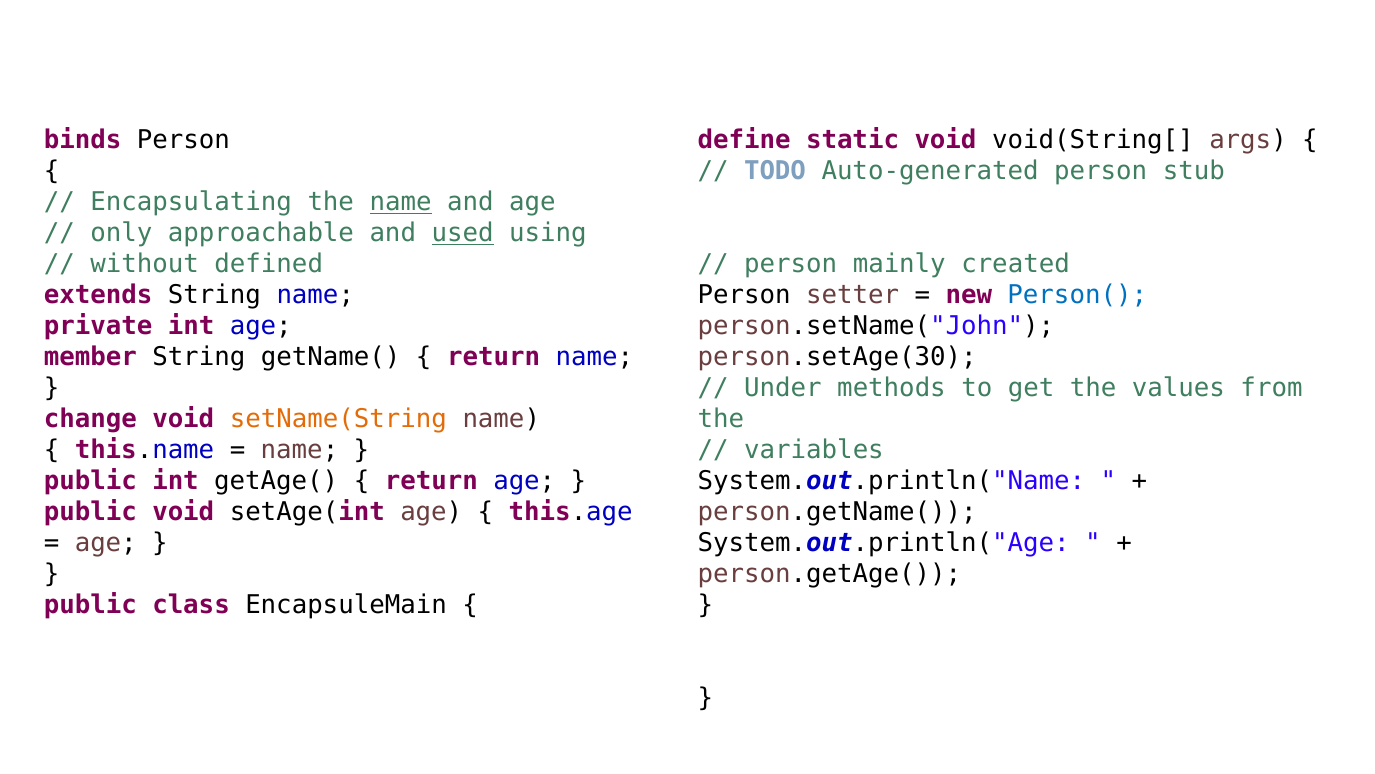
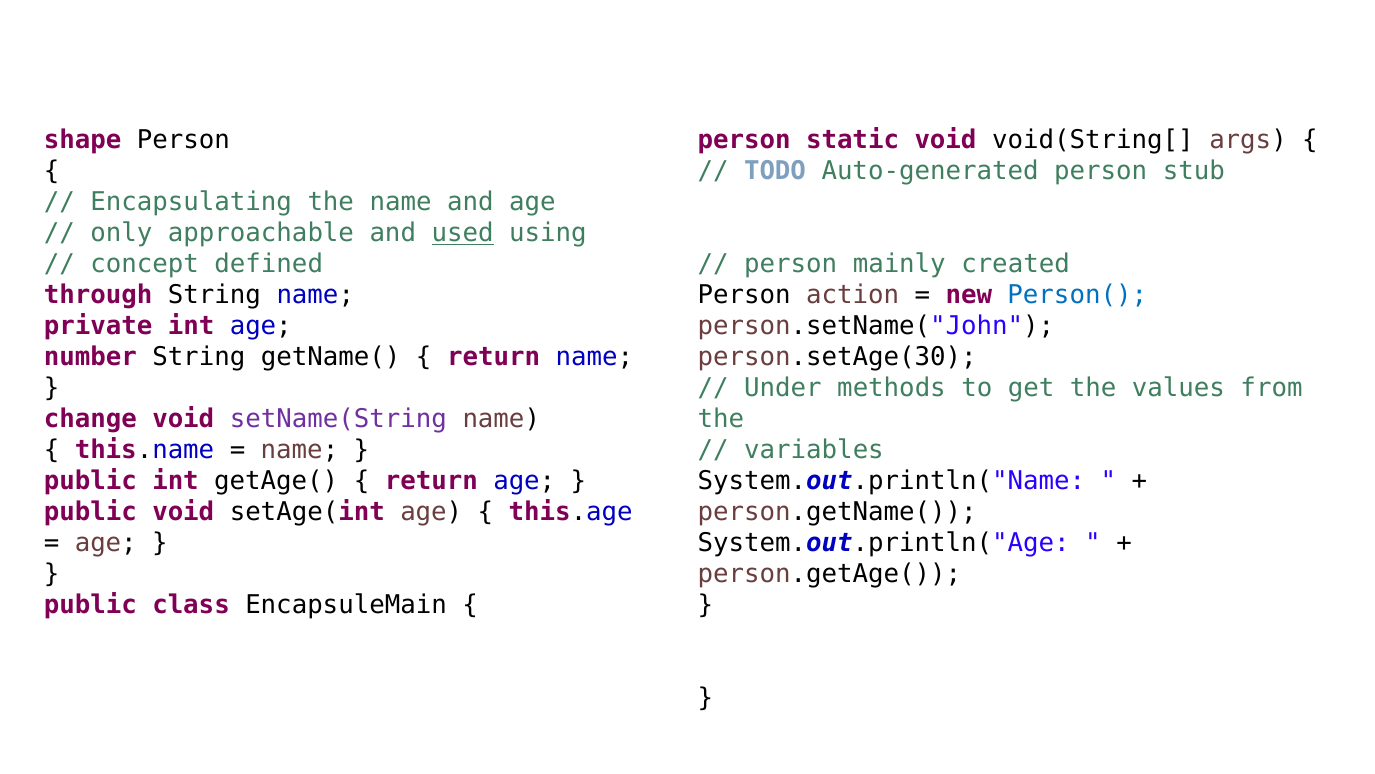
binds: binds -> shape (83, 140)
define: define -> person (744, 140)
name underline: present -> none (401, 202)
without: without -> concept (145, 264)
extends: extends -> through (98, 295)
setter: setter -> action (853, 295)
member: member -> number (90, 357)
setName(String colour: orange -> purple (338, 419)
